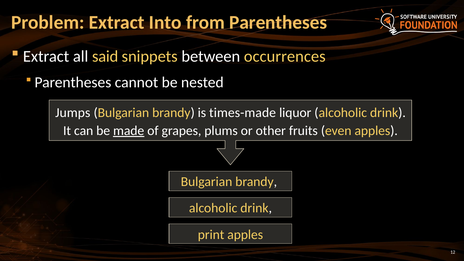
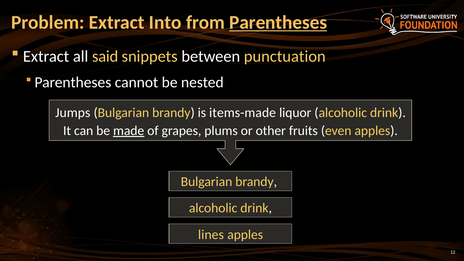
Parentheses underline: none -> present (278, 23)
occurrences: occurrences -> punctuation (285, 57)
times-made: times-made -> items-made (243, 113)
print: print -> lines (211, 235)
